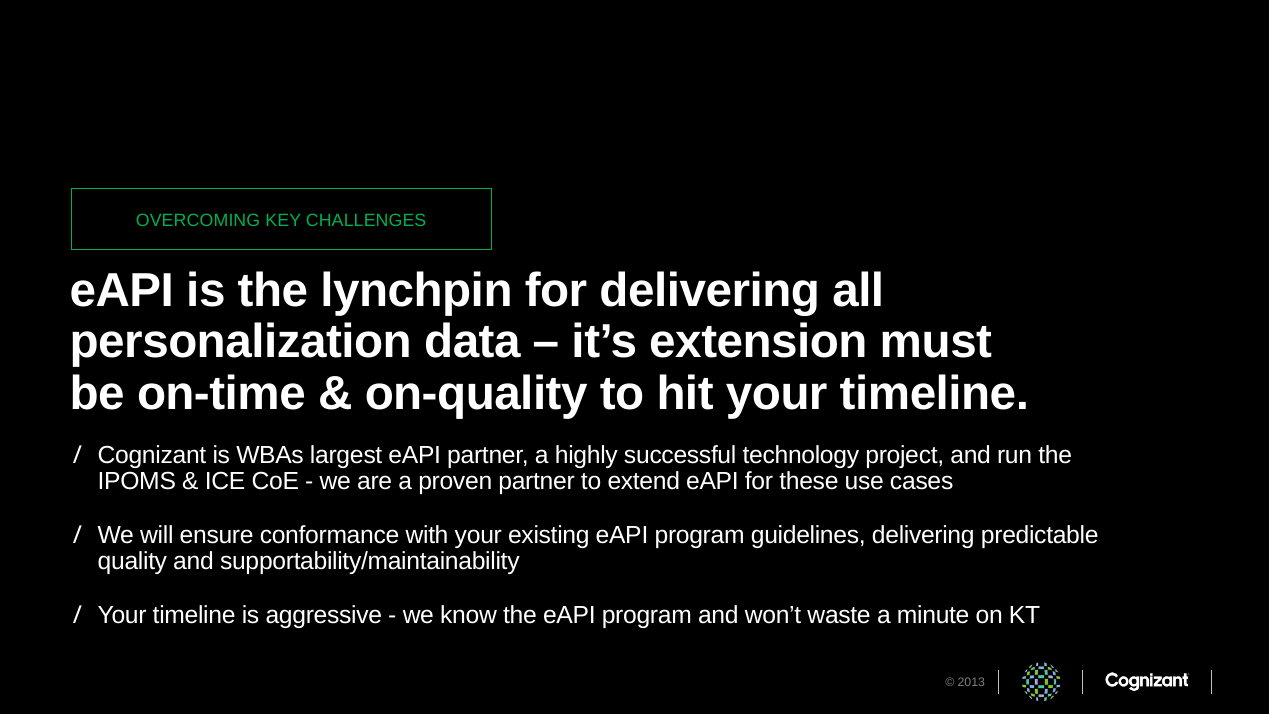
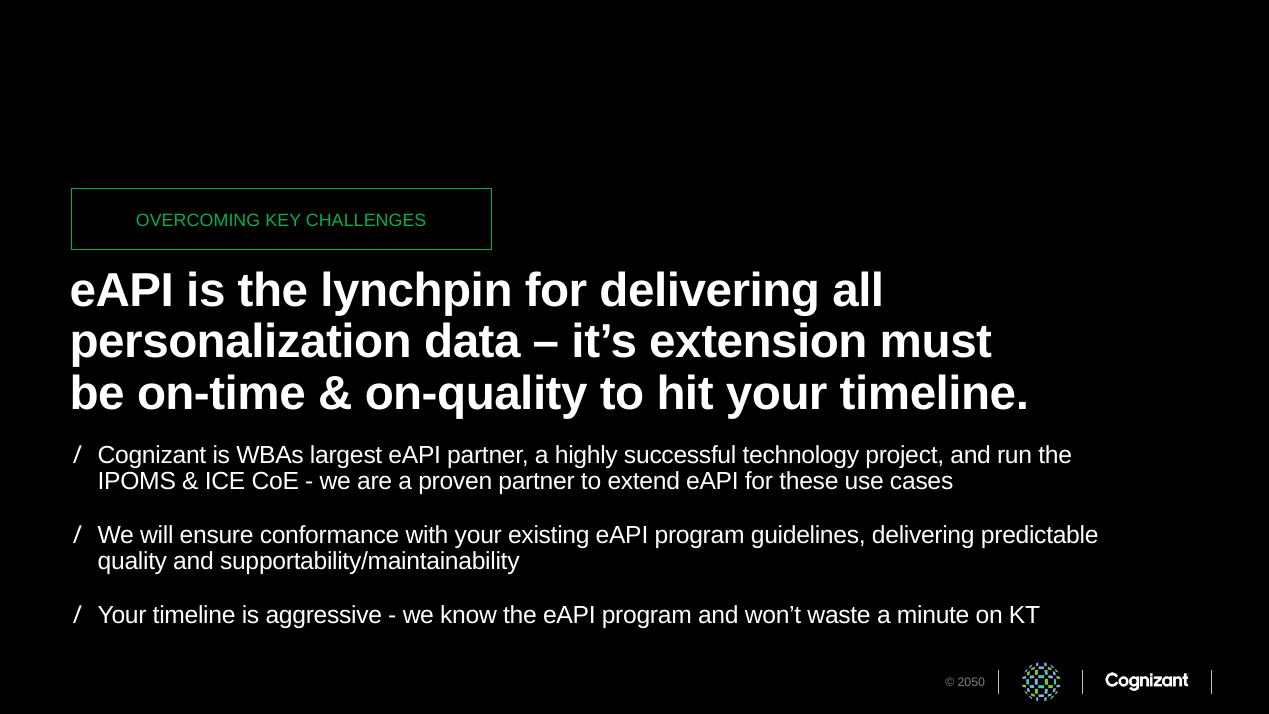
2013: 2013 -> 2050 (971, 682)
